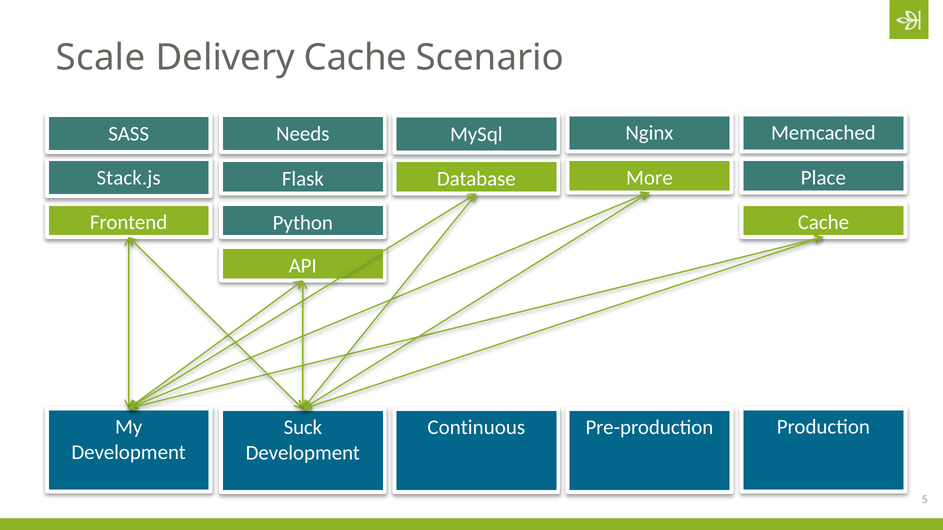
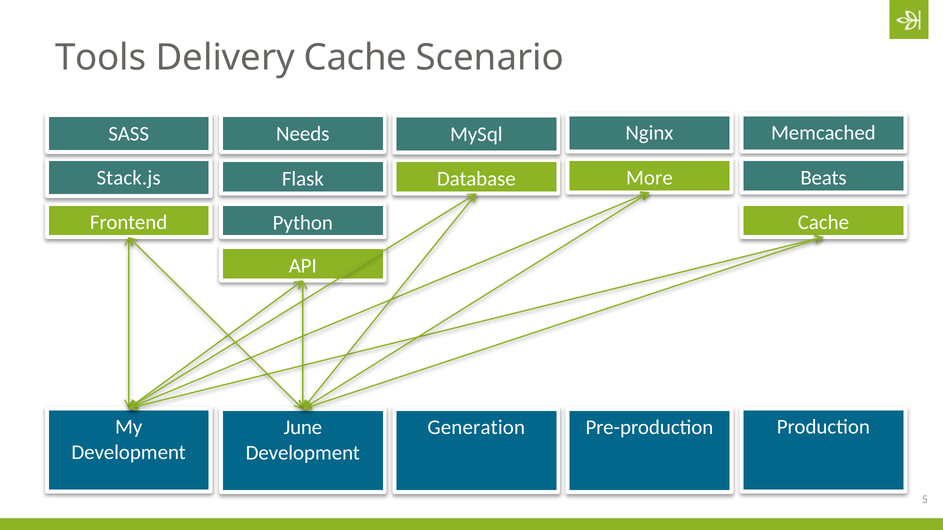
Scale: Scale -> Tools (101, 58)
Place: Place -> Beats (824, 178)
Suck: Suck -> June (303, 428)
Continuous: Continuous -> Generation (476, 428)
